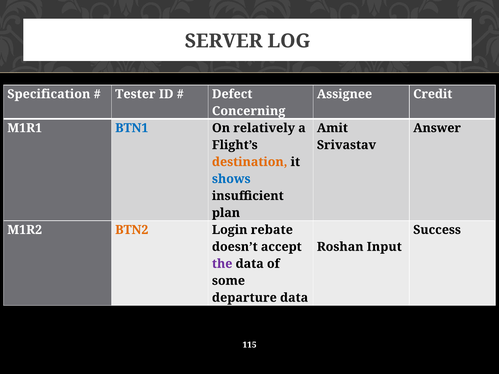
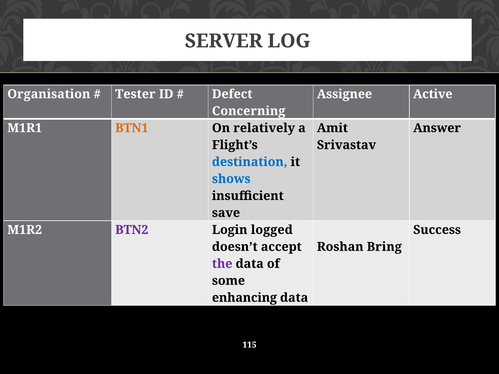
Specification: Specification -> Organisation (49, 94)
Credit: Credit -> Active (433, 94)
BTN1 colour: blue -> orange (132, 128)
destination colour: orange -> blue (250, 162)
plan: plan -> save (226, 213)
BTN2 colour: orange -> purple (132, 230)
rebate: rebate -> logged (272, 230)
Input: Input -> Bring (384, 247)
departure: departure -> enhancing (244, 298)
